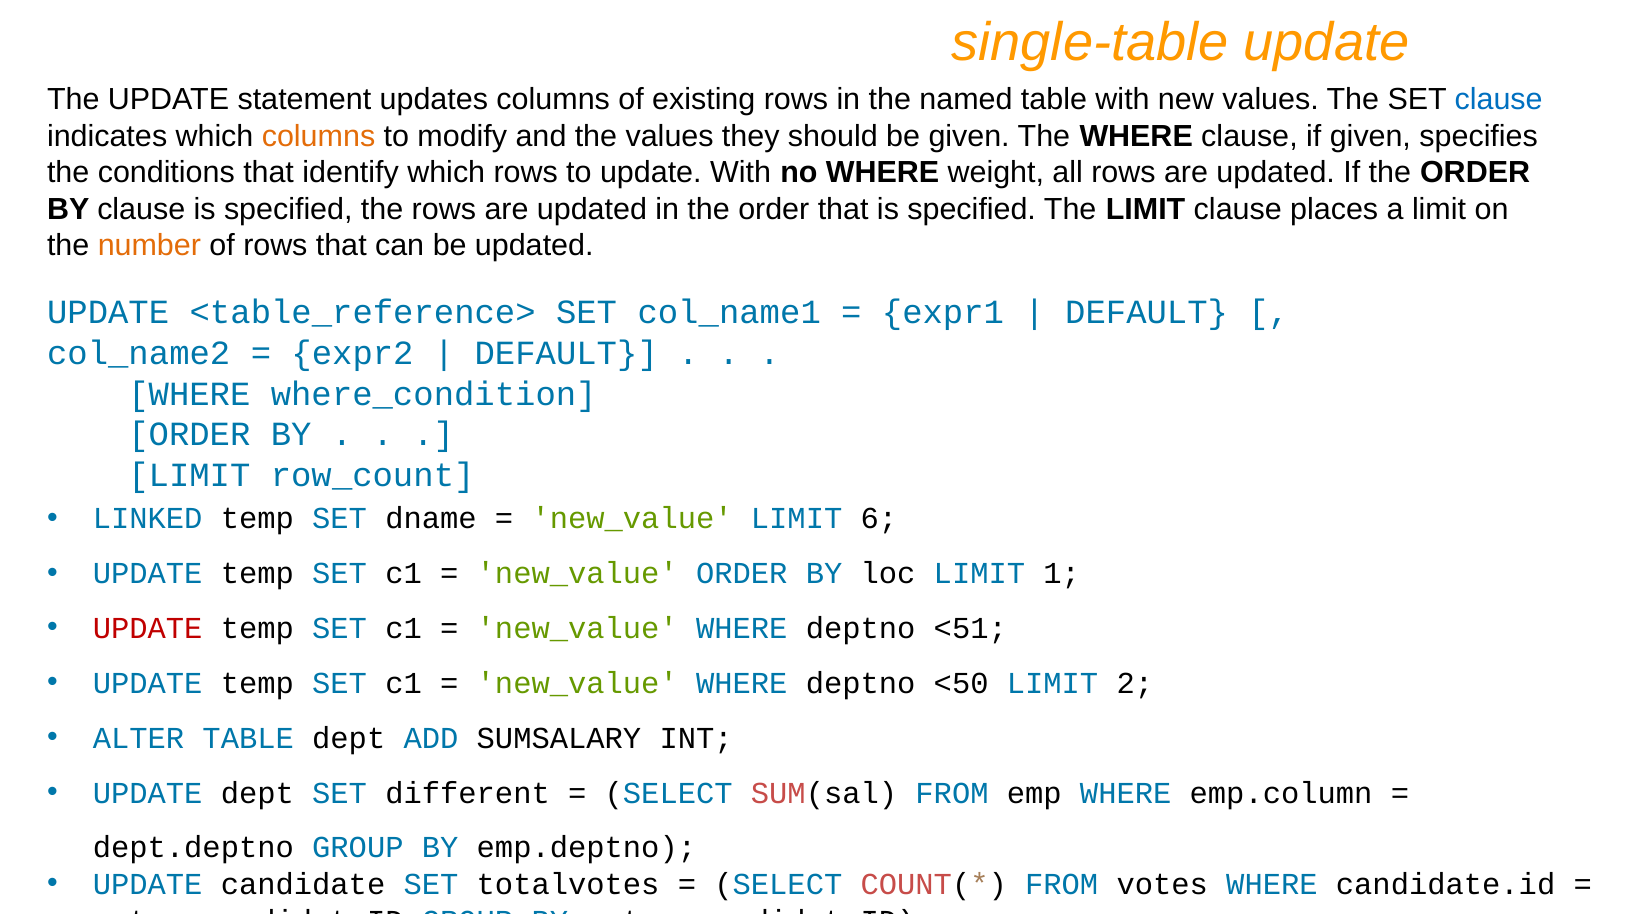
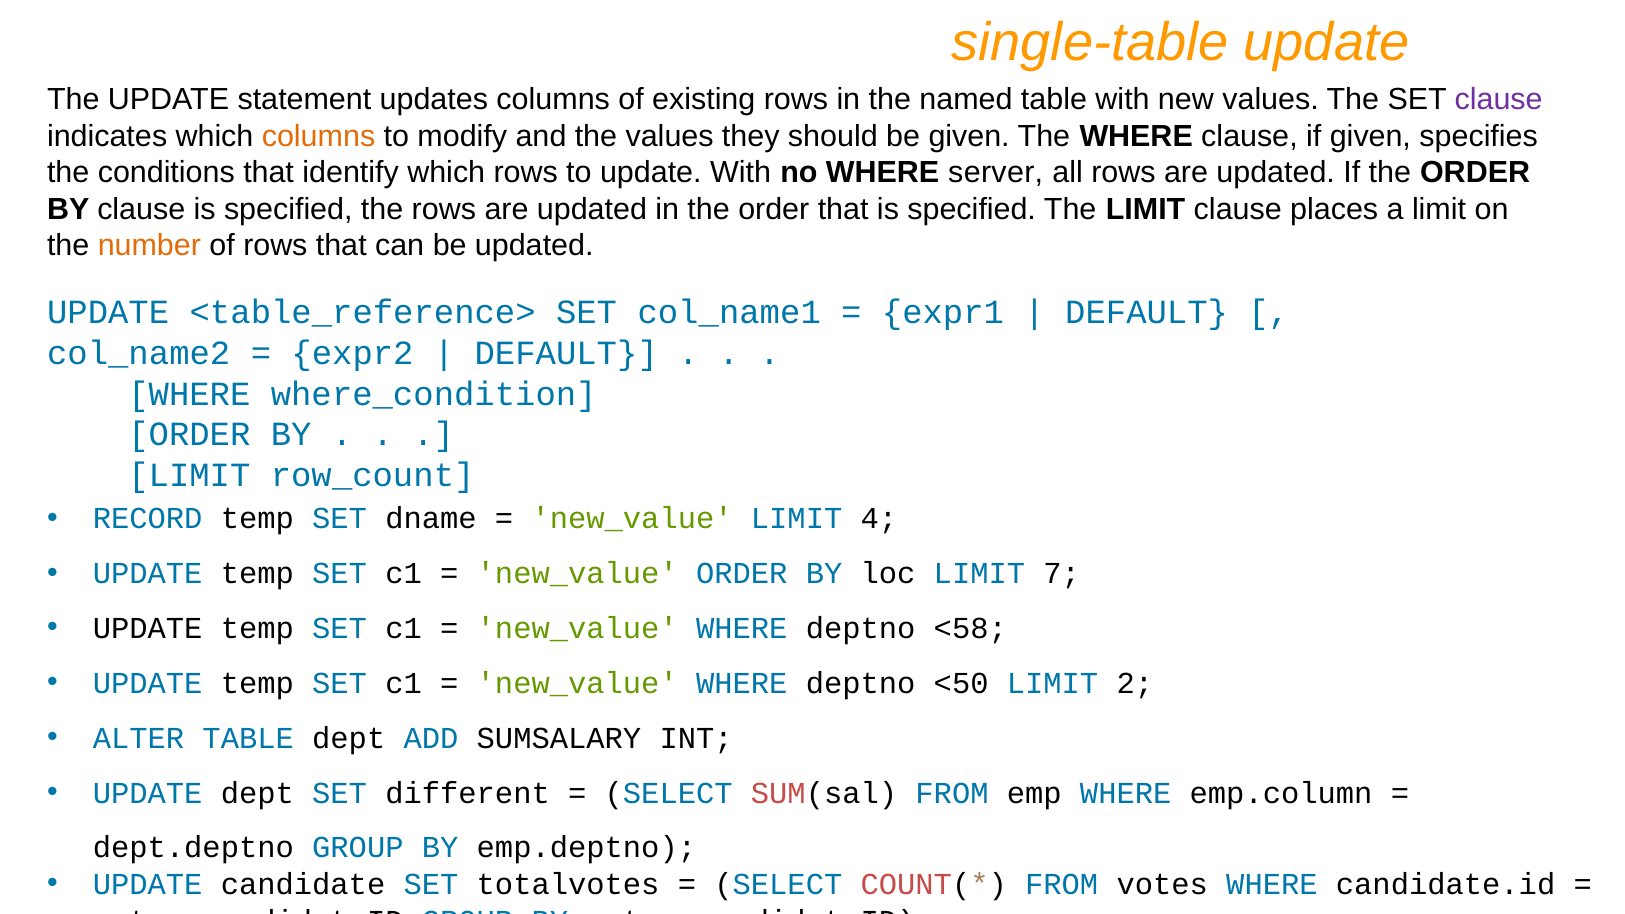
clause colour: blue -> purple (1499, 99)
weight: weight -> server (996, 173)
LINKED: LINKED -> RECORD (148, 519)
6: 6 -> 4 (879, 519)
1: 1 -> 7 (1062, 574)
UPDATE colour: red -> black (148, 629)
<51: <51 -> <58 (970, 629)
